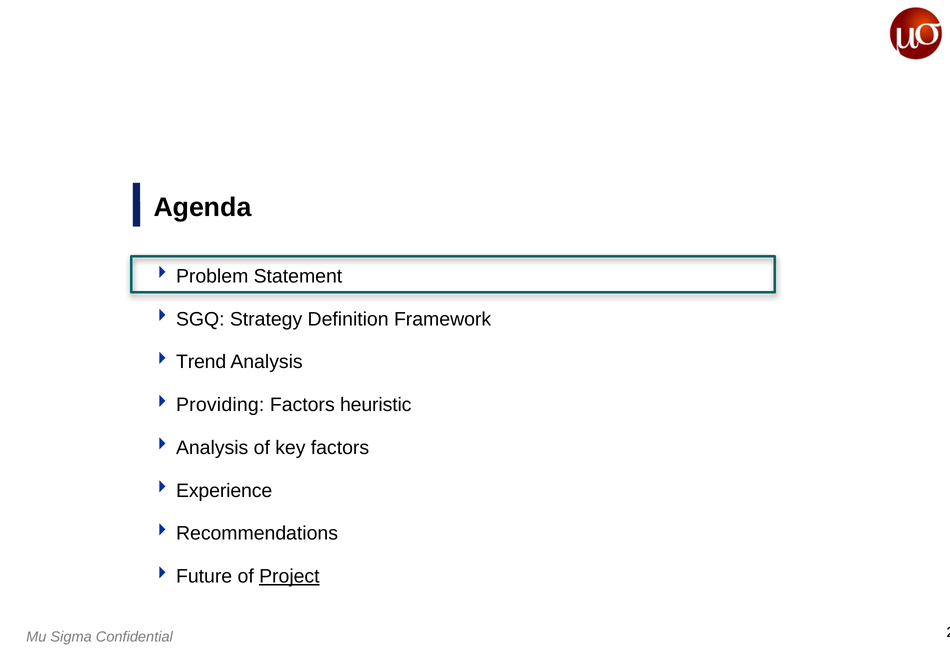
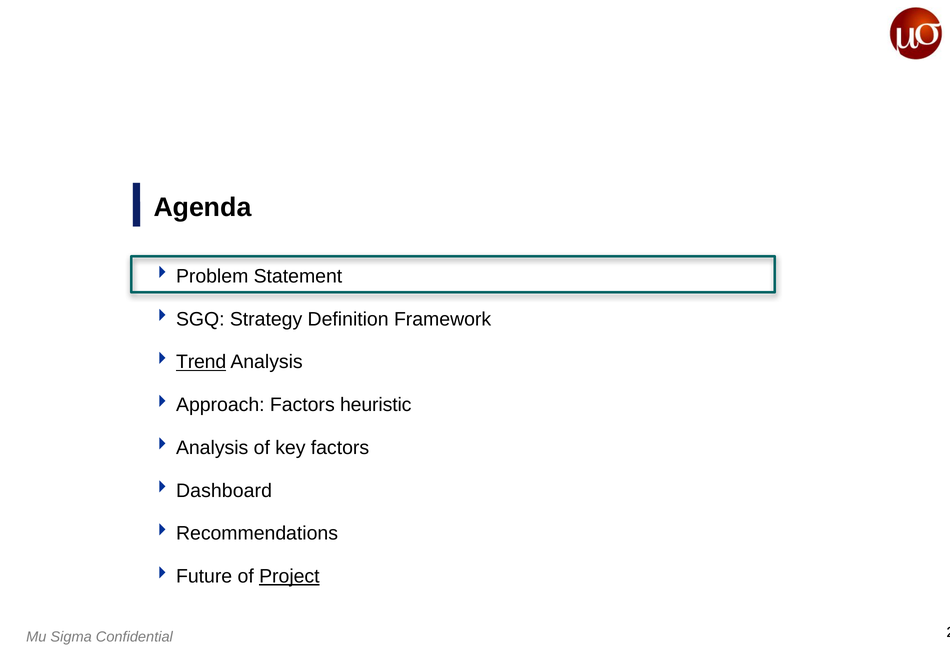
Trend underline: none -> present (201, 362)
Providing: Providing -> Approach (220, 405)
Experience: Experience -> Dashboard (224, 491)
